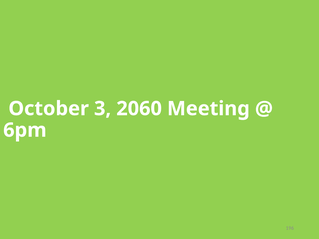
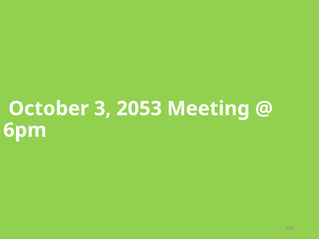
2060: 2060 -> 2053 (139, 109)
